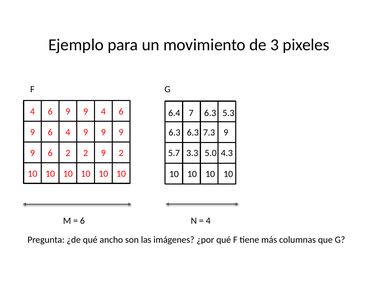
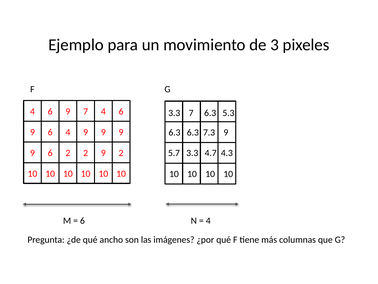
6 9 9: 9 -> 7 (86, 111)
6.4: 6.4 -> 3.3 (174, 113)
5.0: 5.0 -> 4.7 (211, 153)
